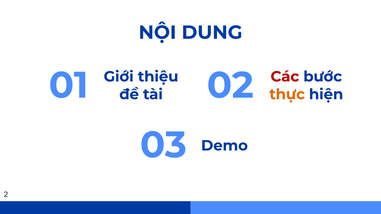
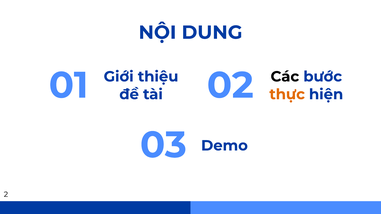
Các colour: red -> black (285, 77)
